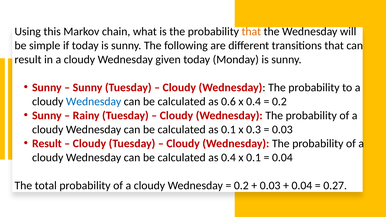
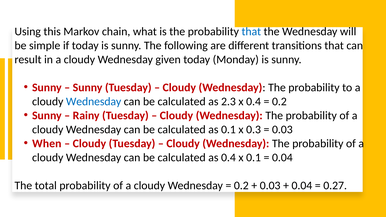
that colour: orange -> blue (251, 31)
0.6: 0.6 -> 2.3 (228, 102)
Result: Result -> When (47, 144)
